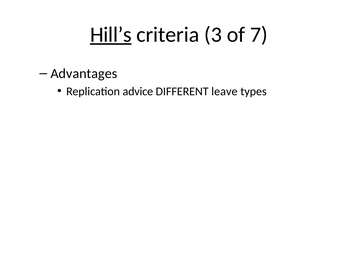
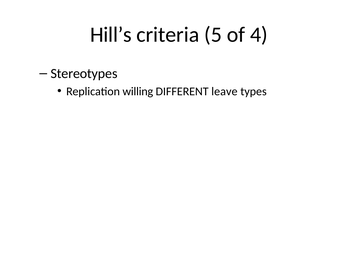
Hill’s underline: present -> none (111, 35)
3: 3 -> 5 (213, 35)
7: 7 -> 4 (259, 35)
Advantages: Advantages -> Stereotypes (84, 74)
advice: advice -> willing (138, 92)
